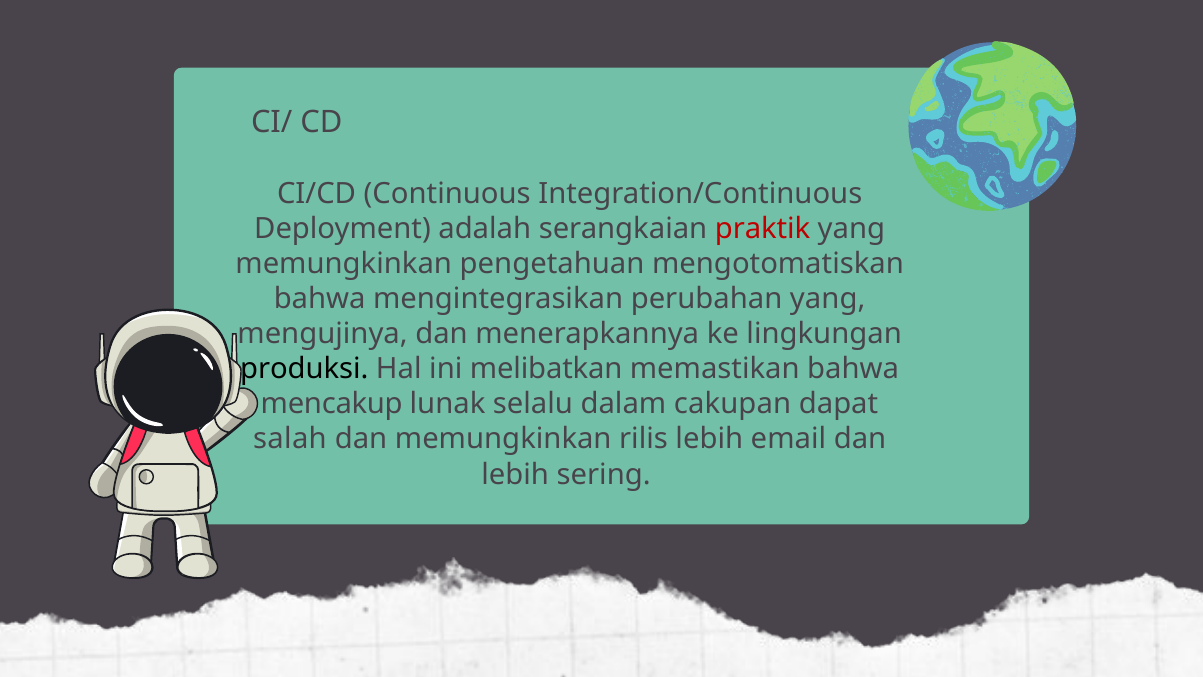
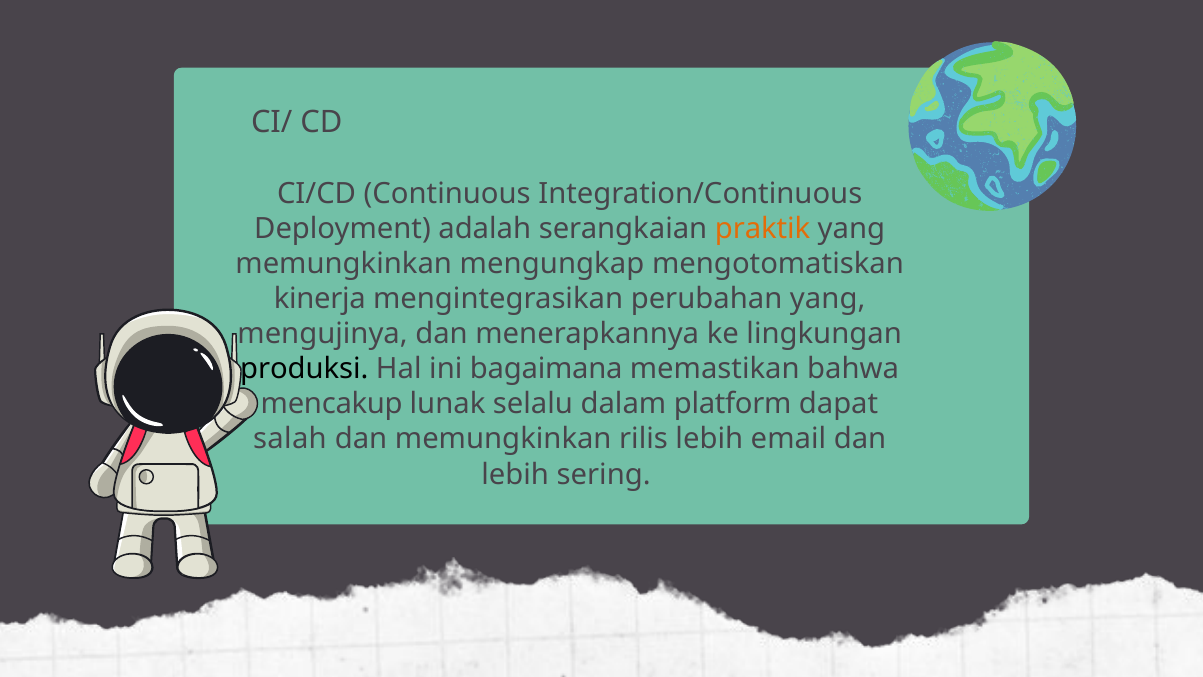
praktik colour: red -> orange (763, 229)
pengetahuan: pengetahuan -> mengungkap (552, 264)
bahwa: bahwa -> kinerja (320, 299)
melibatkan: melibatkan -> bagaimana (546, 369)
cakupan: cakupan -> platform (733, 404)
